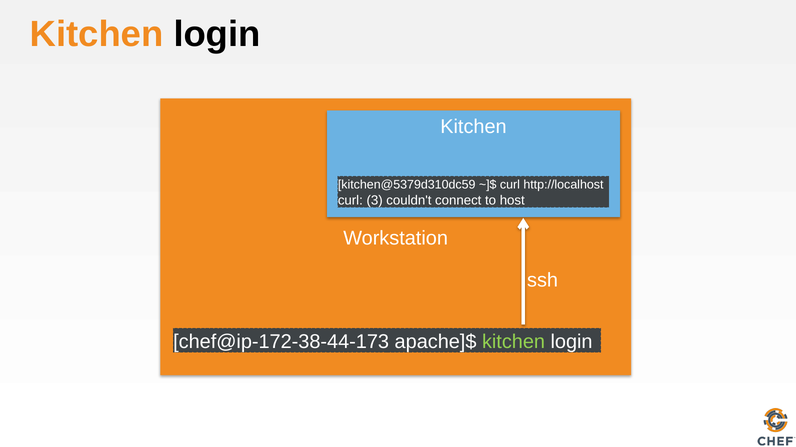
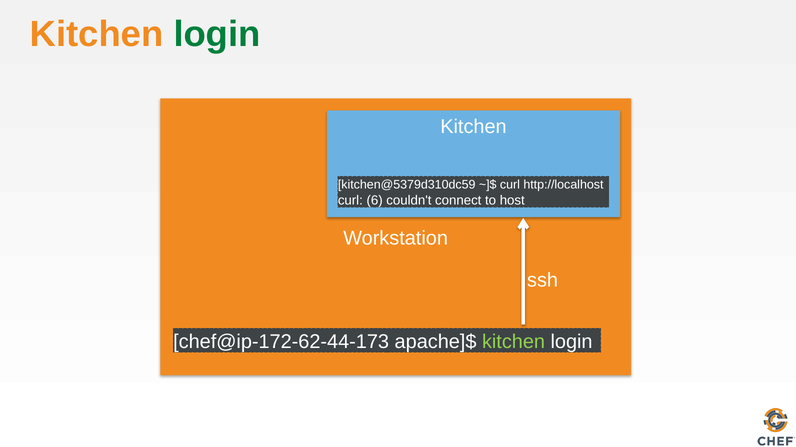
login colour: black -> green (217, 34)
3: 3 -> 6 (375, 200)
chef@ip-172-38-44-173: chef@ip-172-38-44-173 -> chef@ip-172-62-44-173 (281, 342)
